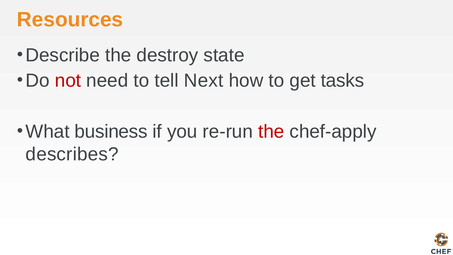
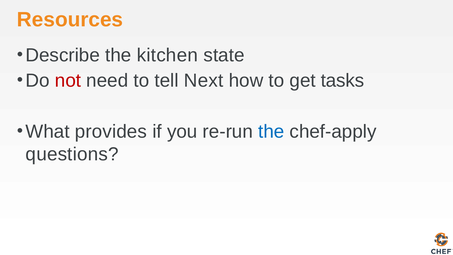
destroy: destroy -> kitchen (167, 55)
business: business -> provides (111, 132)
the colour: red -> blue (271, 132)
describes: describes -> questions (72, 154)
